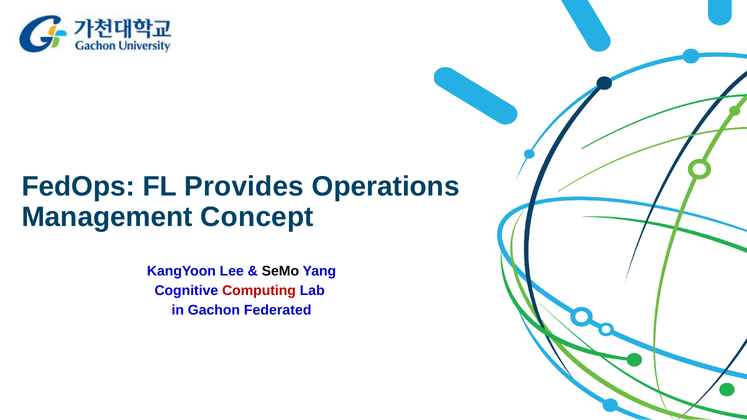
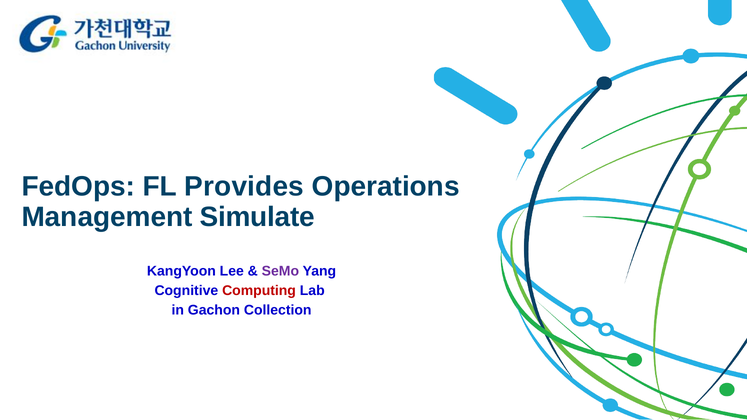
Concept: Concept -> Simulate (257, 217)
SeMo colour: black -> purple (280, 271)
Federated: Federated -> Collection (278, 310)
